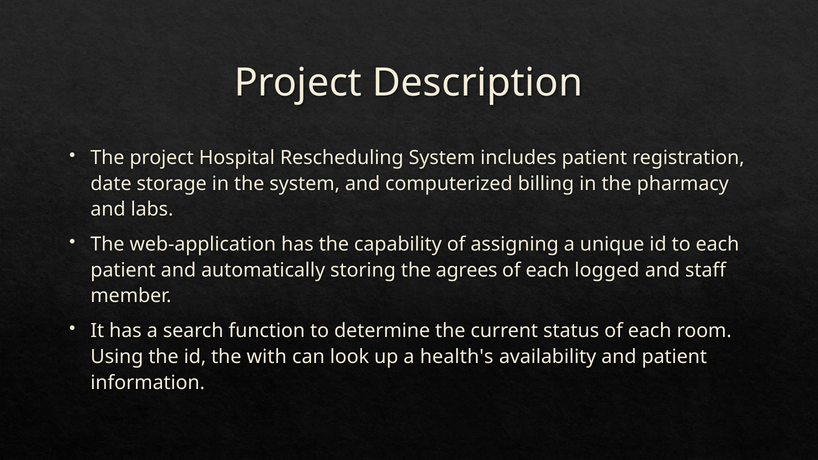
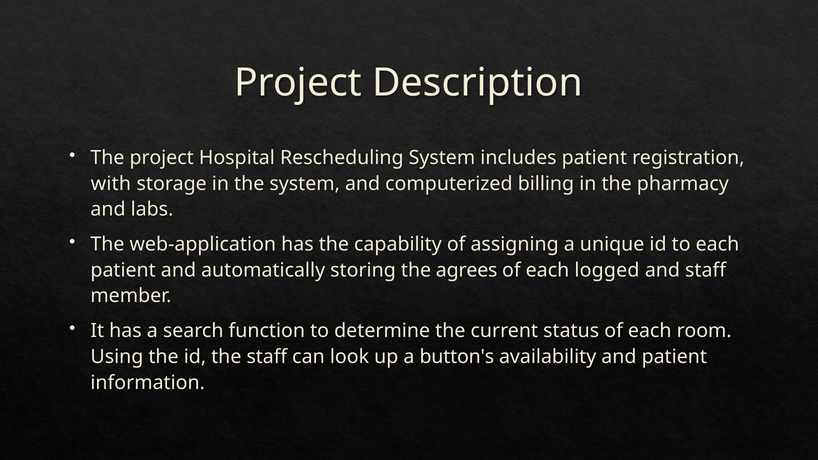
date: date -> with (111, 184)
the with: with -> staff (267, 357)
health's: health's -> button's (457, 357)
